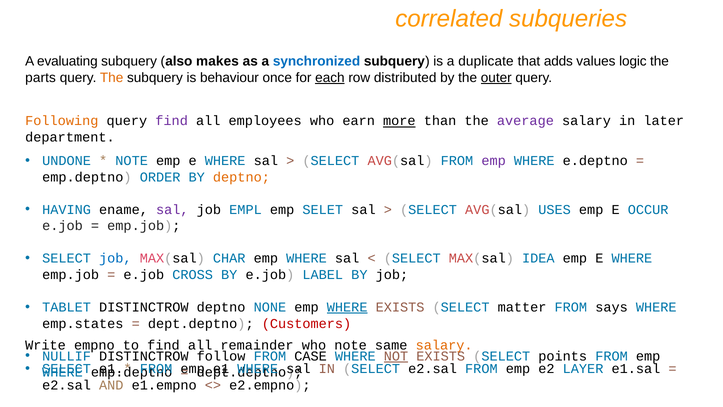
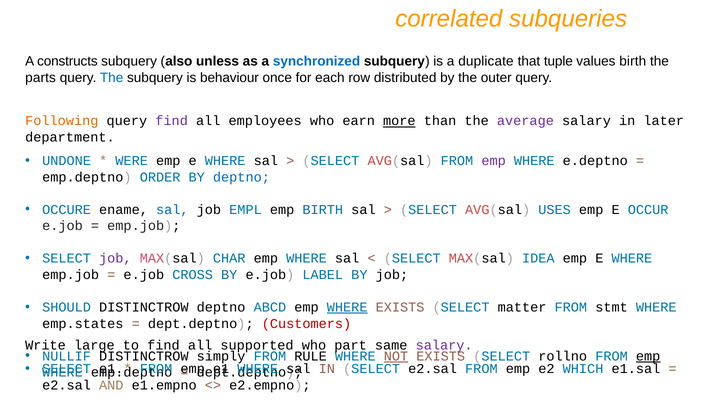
evaluating: evaluating -> constructs (67, 61)
makes: makes -> unless (218, 61)
adds: adds -> tuple (558, 61)
values logic: logic -> birth (633, 61)
The colour: orange -> blue (112, 78)
each underline: present -> none (330, 78)
outer underline: present -> none (496, 78)
NOTE: NOTE -> WERE (132, 161)
deptno colour: orange -> blue (241, 177)
HAVING: HAVING -> OCCURE (67, 209)
sal colour: purple -> blue (172, 209)
emp SELET: SELET -> BIRTH (323, 209)
job colour: blue -> purple (115, 258)
TABLET: TABLET -> SHOULD (67, 307)
NONE: NONE -> ABCD (270, 307)
says: says -> stmt (612, 307)
empno: empno -> large (94, 345)
remainder: remainder -> supported (257, 345)
who note: note -> part (351, 345)
salary colour: orange -> purple (444, 345)
follow: follow -> simply (221, 356)
CASE: CASE -> RULE (311, 356)
points: points -> rollno (563, 356)
emp underline: none -> present (648, 356)
LAYER: LAYER -> WHICH (583, 369)
